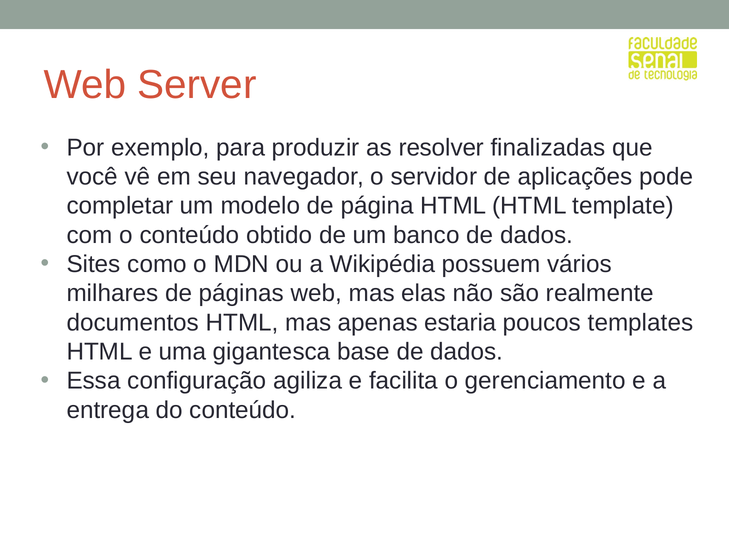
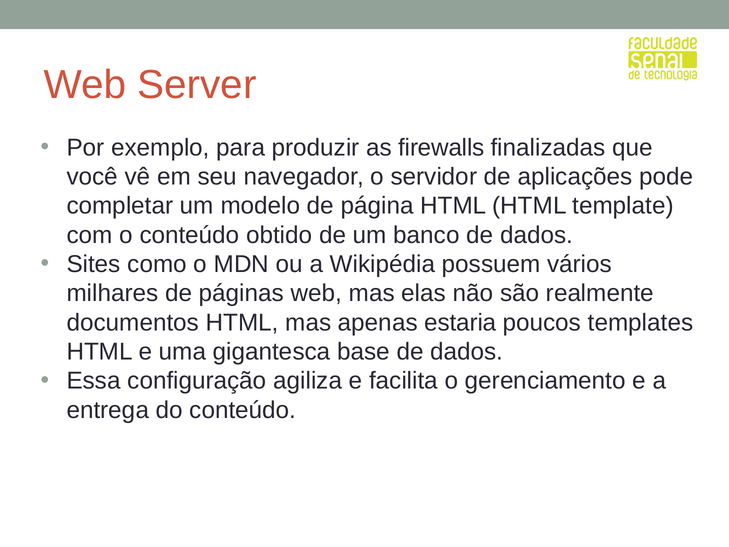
resolver: resolver -> firewalls (441, 148)
